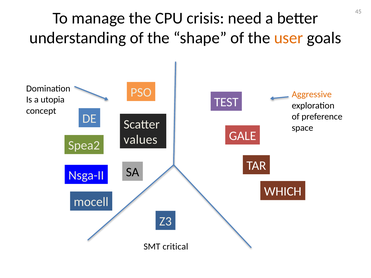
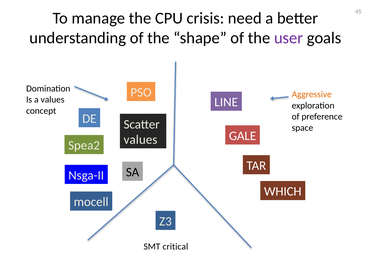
user colour: orange -> purple (289, 38)
a utopia: utopia -> values (53, 100)
TEST: TEST -> LINE (226, 102)
